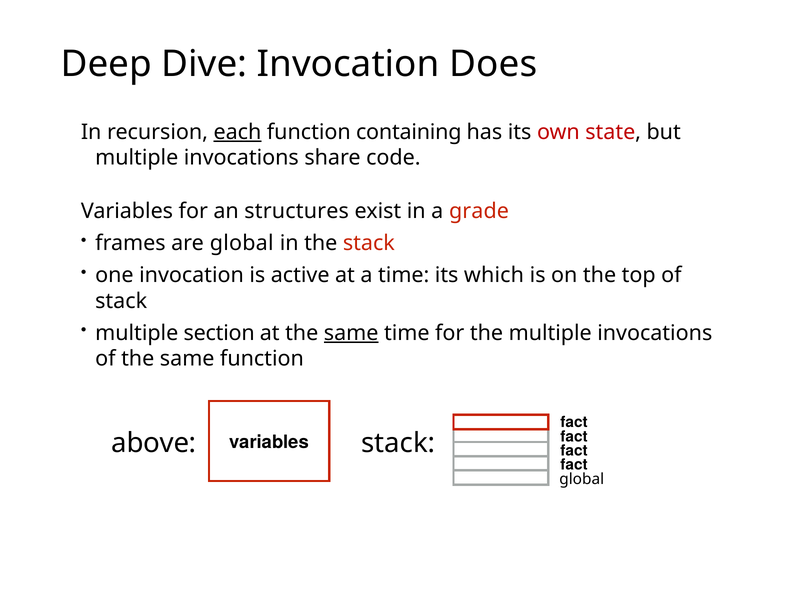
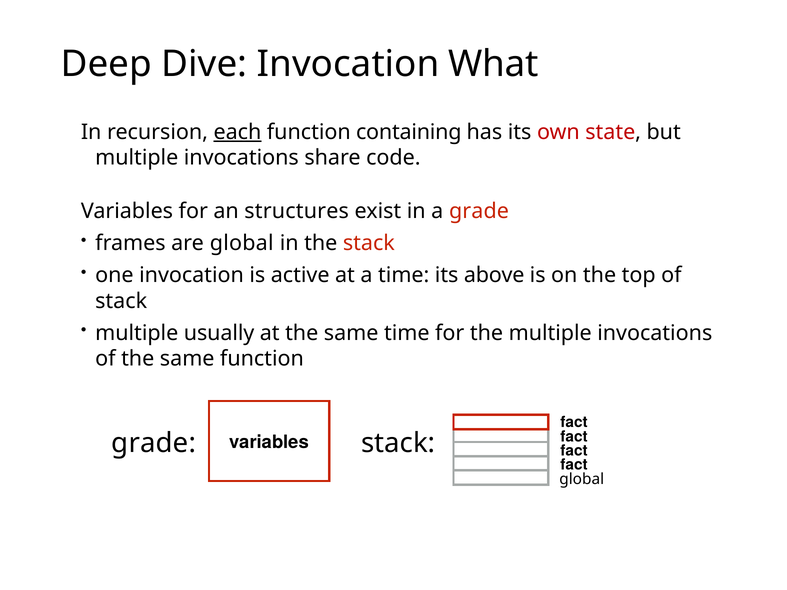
Does: Does -> What (493, 64)
which: which -> above (494, 275)
section: section -> usually (219, 333)
same underline: present -> none (351, 333)
above: above -> grade (154, 443)
